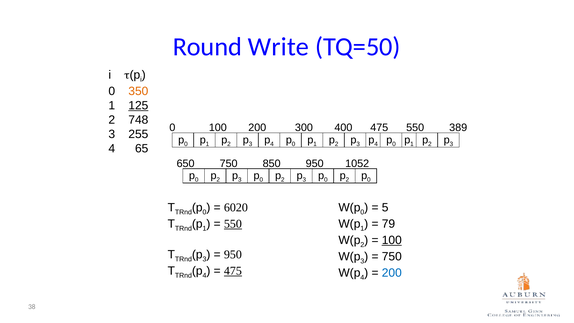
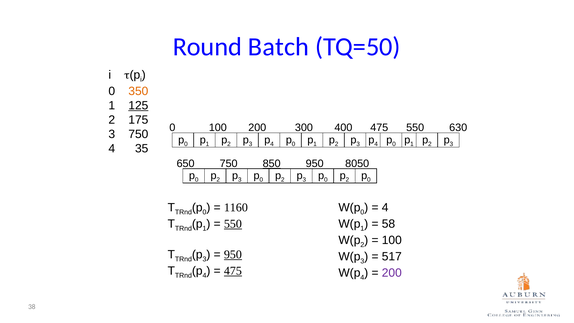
Write: Write -> Batch (279, 47)
748: 748 -> 175 (138, 120)
389: 389 -> 630 (458, 128)
3 255: 255 -> 750 (138, 134)
65: 65 -> 35 (142, 148)
850 underline: none -> present (272, 164)
1052: 1052 -> 8050 (357, 164)
6020: 6020 -> 1160 (236, 207)
5: 5 -> 4 (385, 207)
79: 79 -> 58 (388, 224)
100 underline: present -> none (392, 240)
950 underline: none -> present (233, 254)
750: 750 -> 517 (392, 256)
200 colour: blue -> purple (392, 273)
